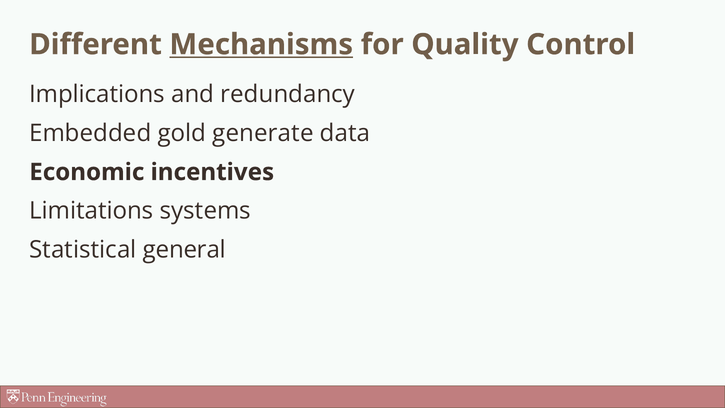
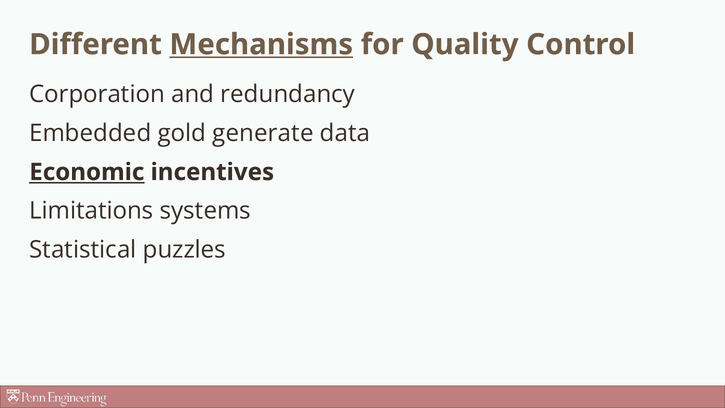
Implications: Implications -> Corporation (97, 94)
Economic underline: none -> present (87, 172)
general: general -> puzzles (184, 250)
